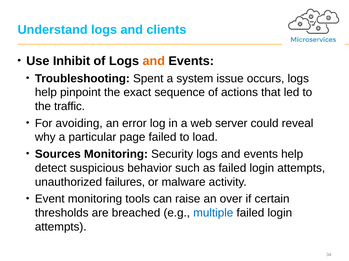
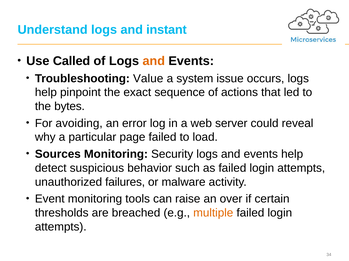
clients: clients -> instant (166, 30)
Inhibit: Inhibit -> Called (72, 61)
Spent: Spent -> Value (148, 79)
traffic: traffic -> bytes (70, 107)
multiple colour: blue -> orange (213, 213)
